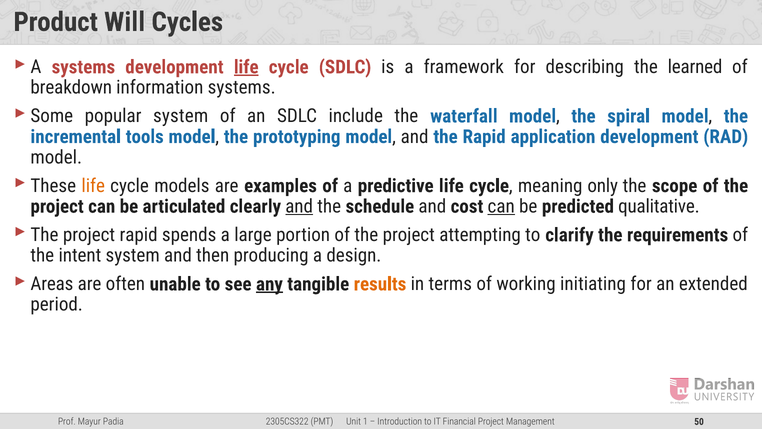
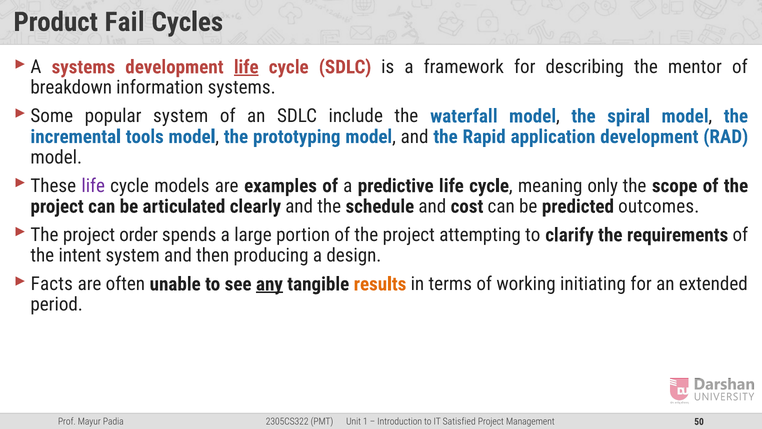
Will: Will -> Fail (125, 22)
learned: learned -> mentor (695, 67)
life colour: orange -> purple (93, 186)
and underline: present -> none (299, 206)
can underline: present -> none (501, 206)
qualitative: qualitative -> outcomes (659, 206)
project rapid: rapid -> order (139, 235)
Areas: Areas -> Facts (52, 284)
Financial: Financial -> Satisfied (459, 421)
